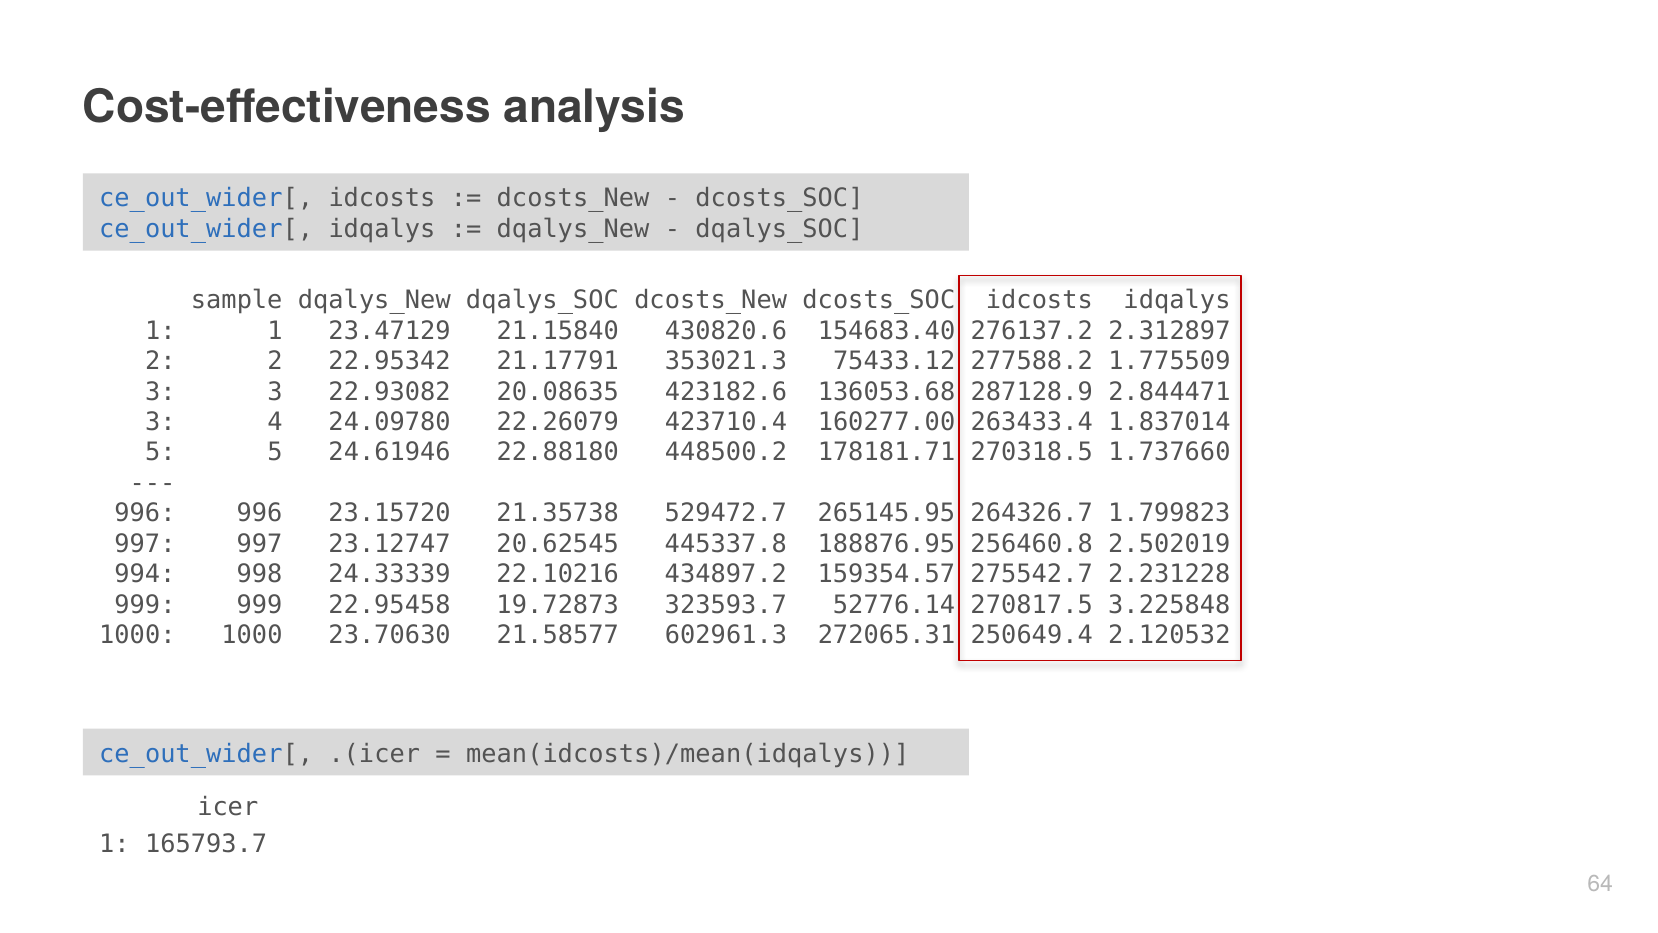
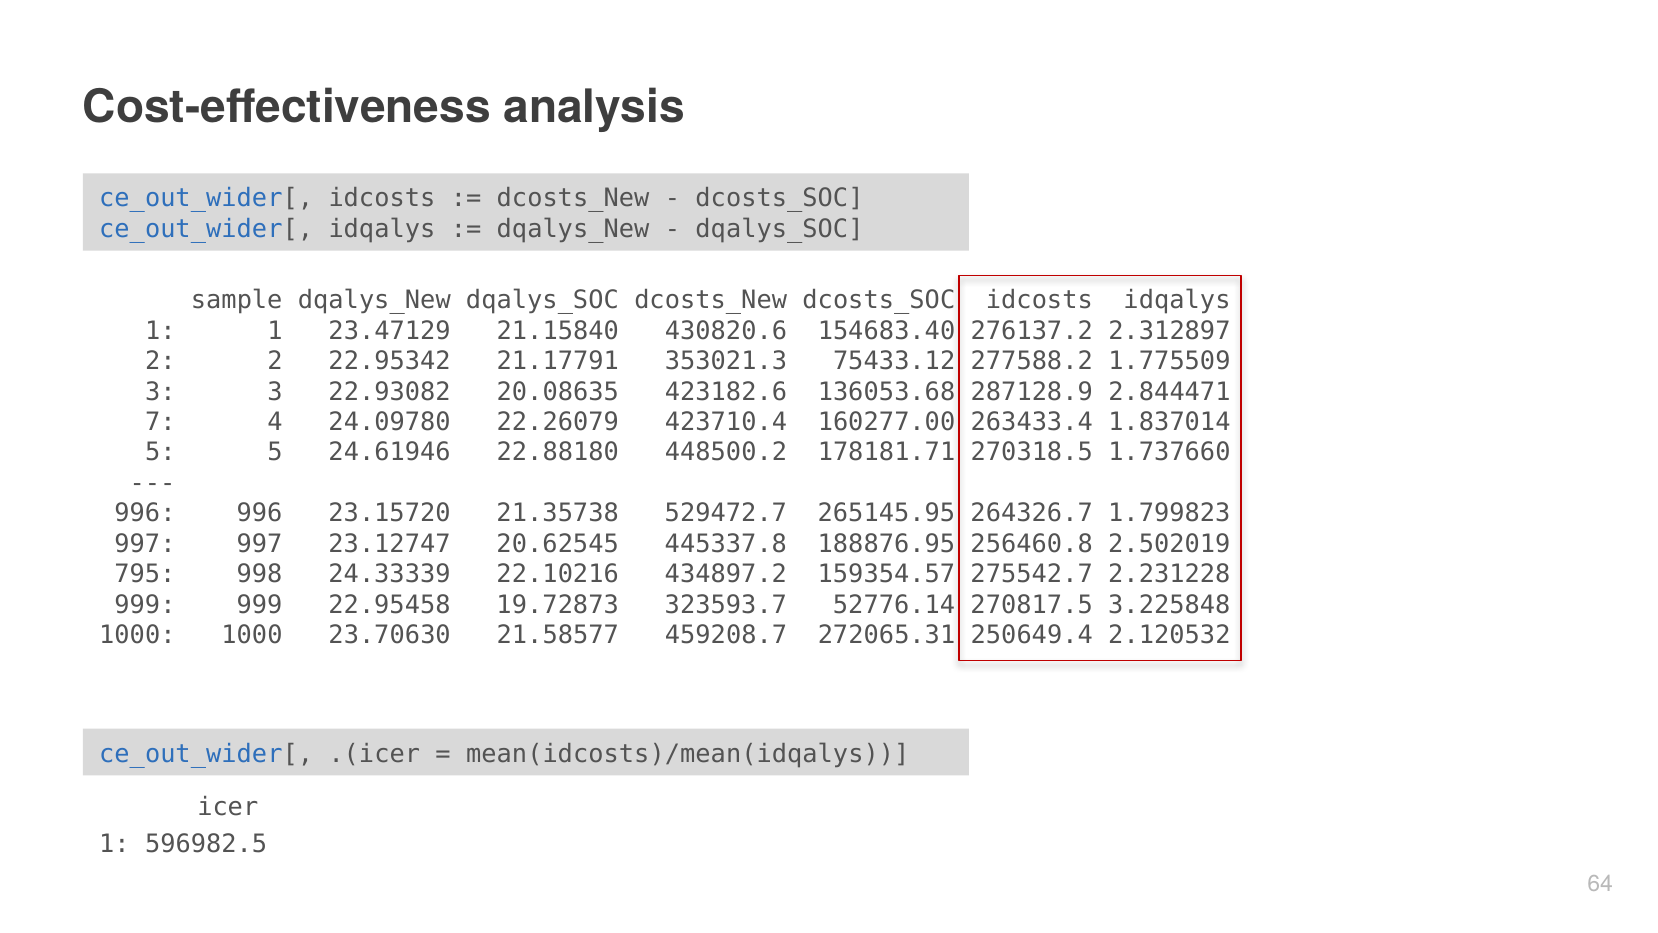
3: 3 -> 7 (160, 422)
994: 994 -> 795 (145, 574)
602961.3: 602961.3 -> 459208.7 (726, 635)
165793.7: 165793.7 -> 596982.5 (206, 844)
